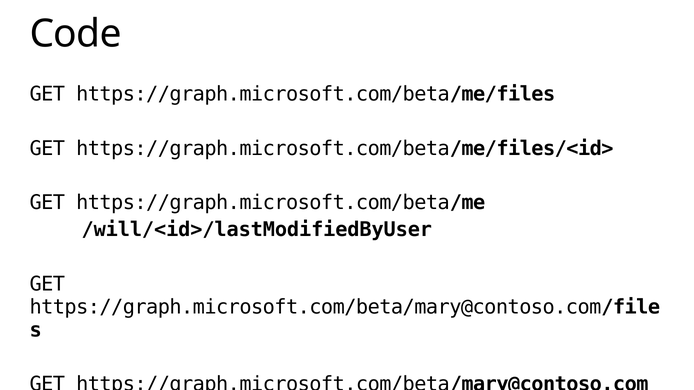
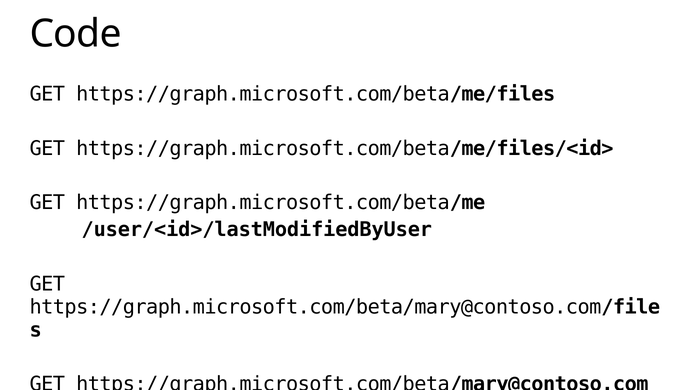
/will/<id>/lastModifiedByUser: /will/<id>/lastModifiedByUser -> /user/<id>/lastModifiedByUser (257, 230)
